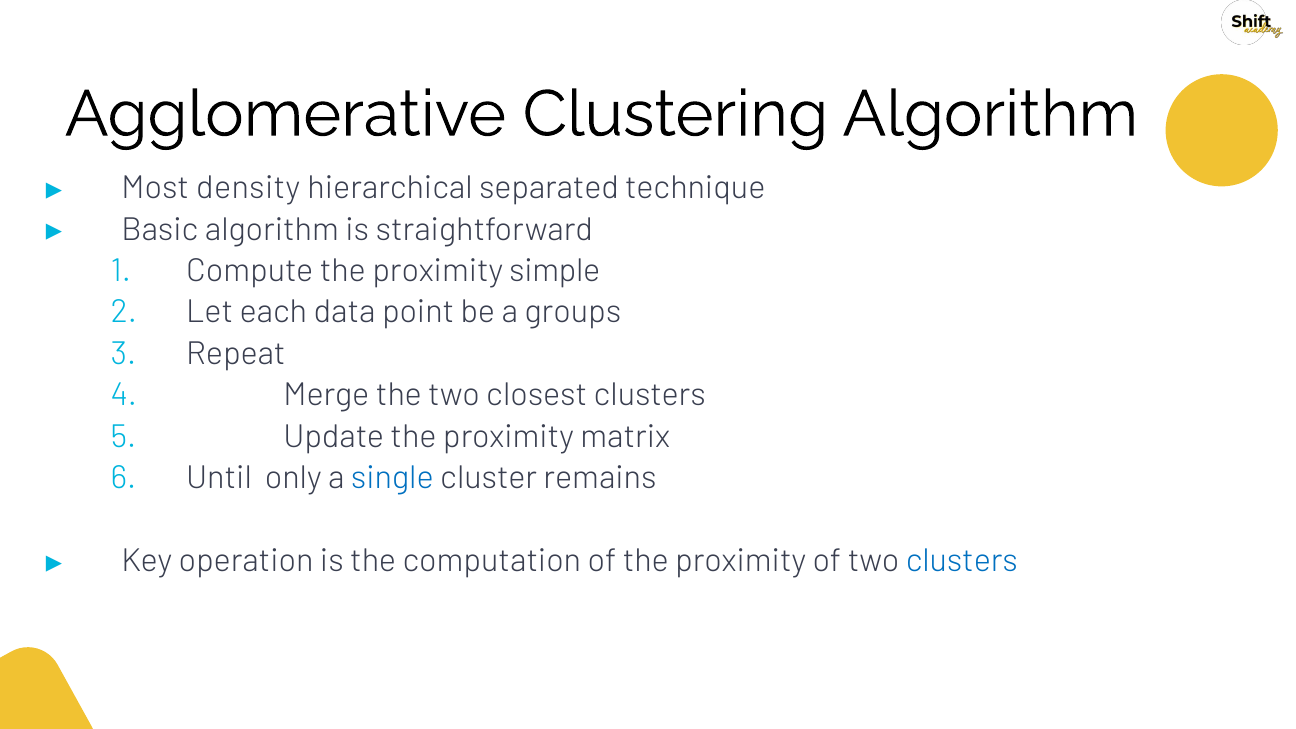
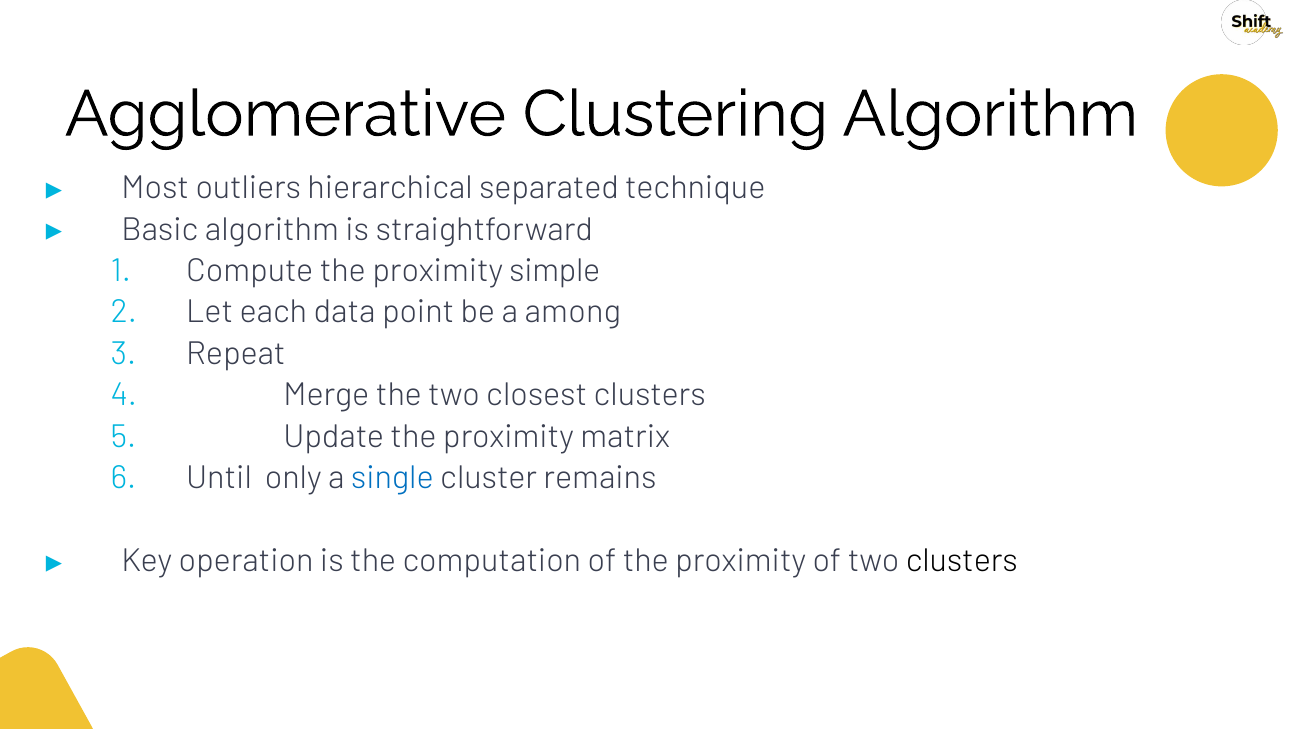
density: density -> outliers (248, 188)
groups: groups -> among (573, 312)
clusters colour: blue -> black (962, 561)
